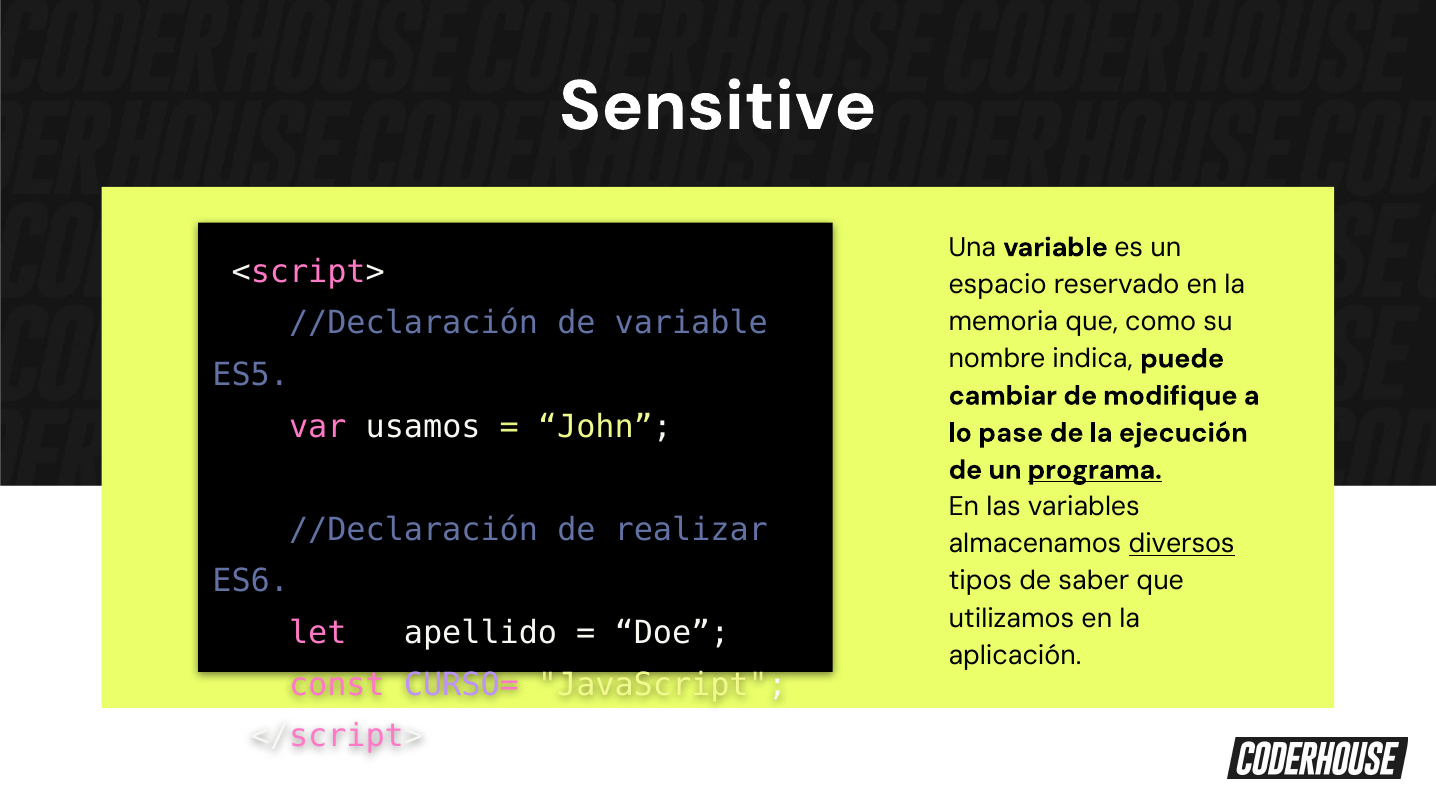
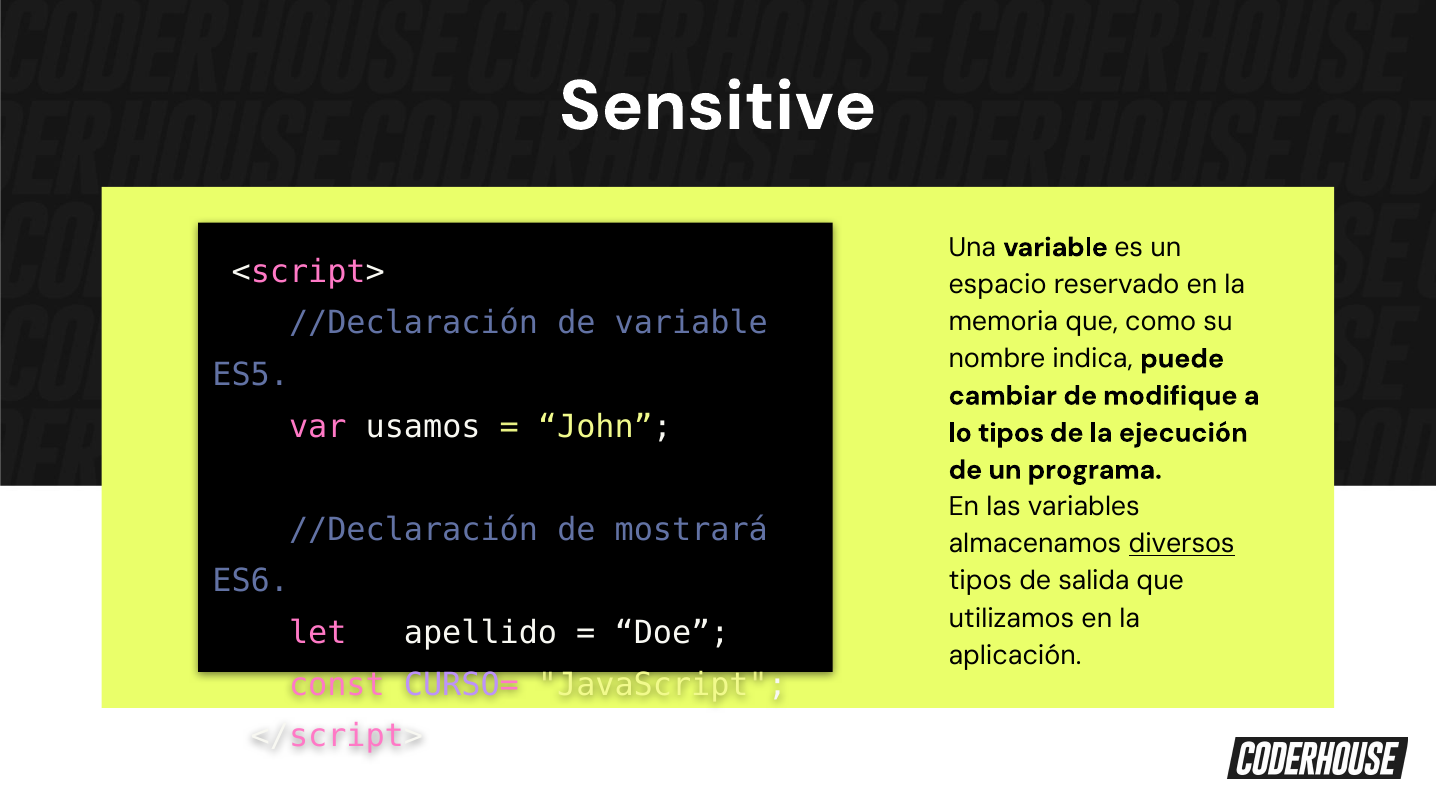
lo pase: pase -> tipos (1011, 433)
programa underline: present -> none (1095, 470)
realizar: realizar -> mostrará (691, 530)
saber: saber -> salida (1094, 581)
